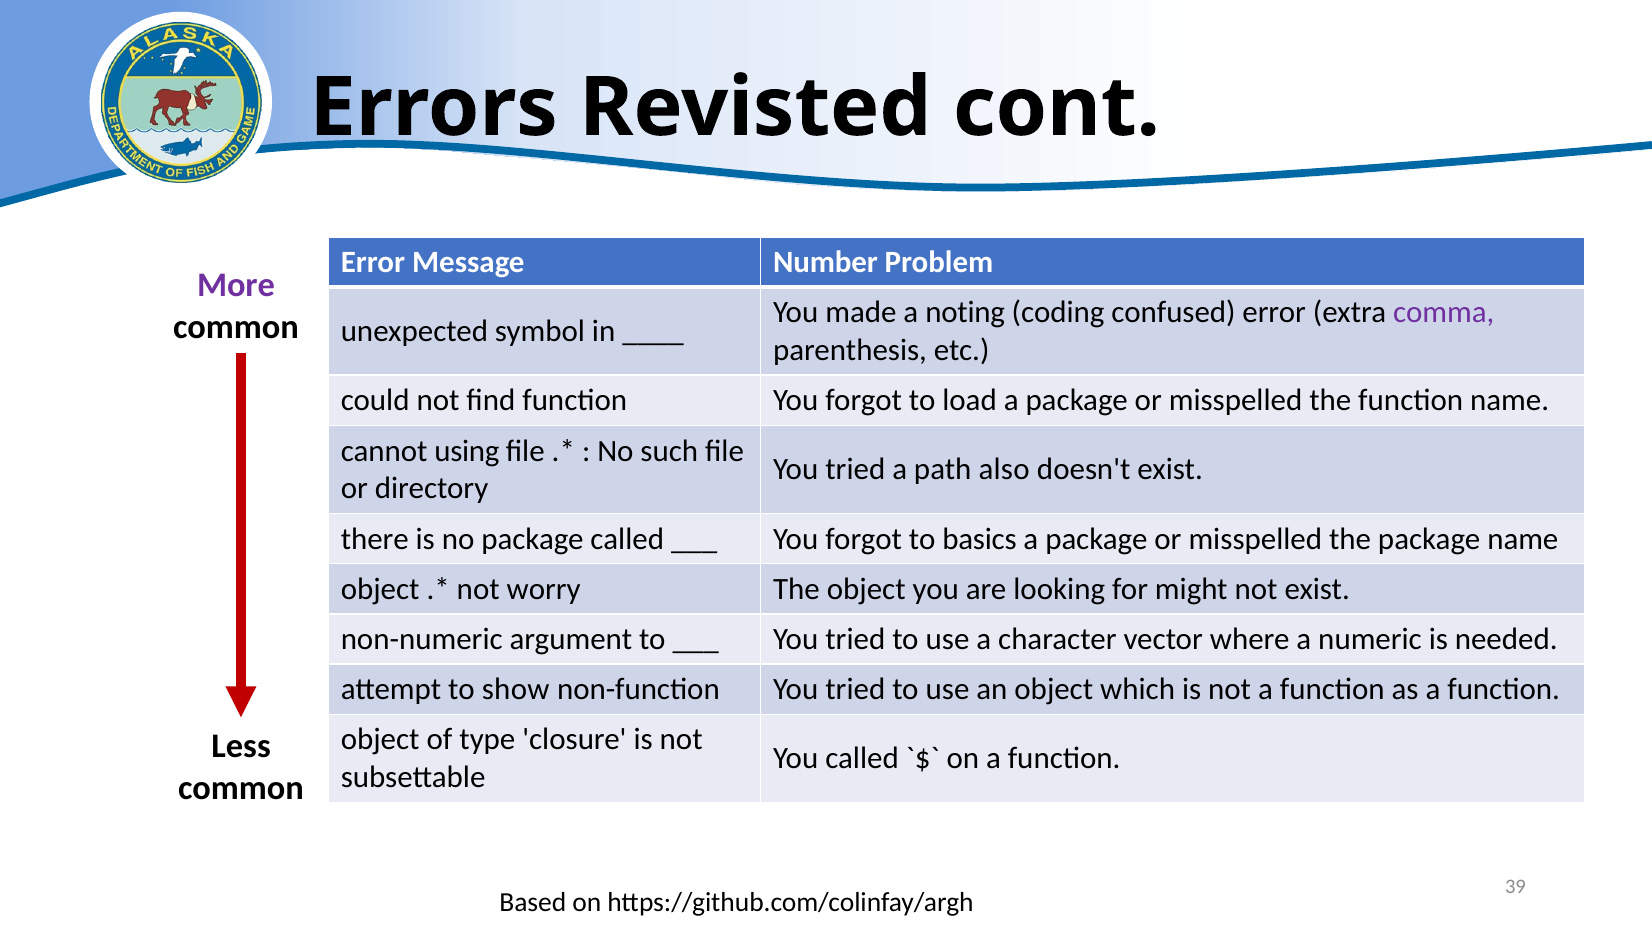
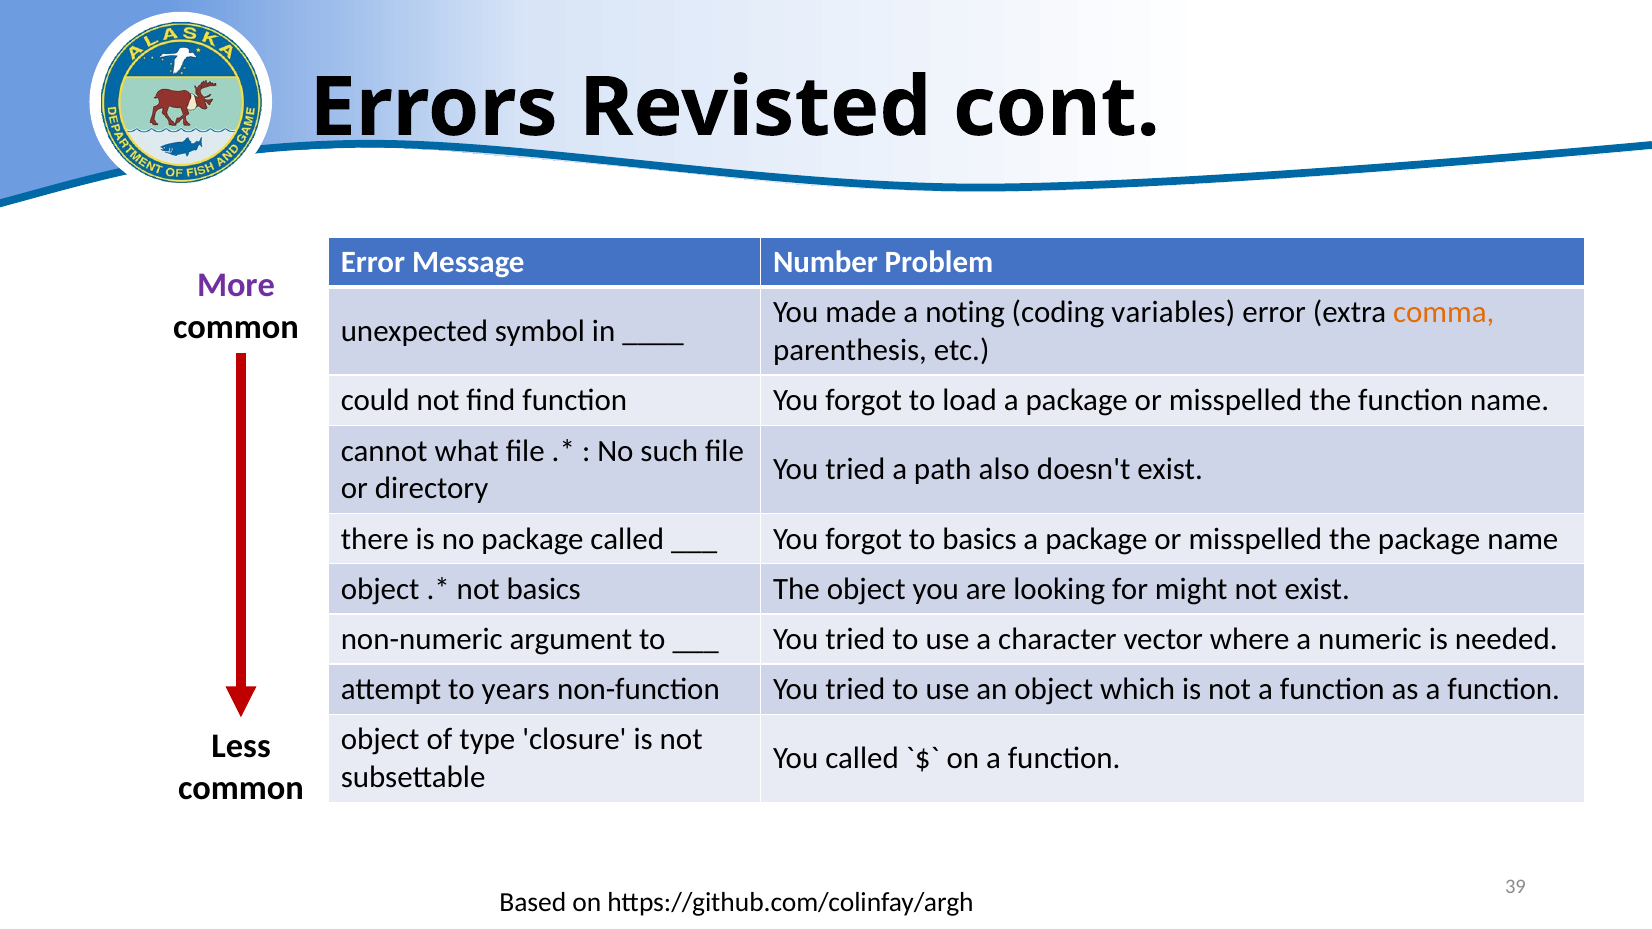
confused: confused -> variables (1173, 313)
comma colour: purple -> orange (1444, 313)
using: using -> what (467, 451)
not worry: worry -> basics (544, 589)
show: show -> years (516, 690)
